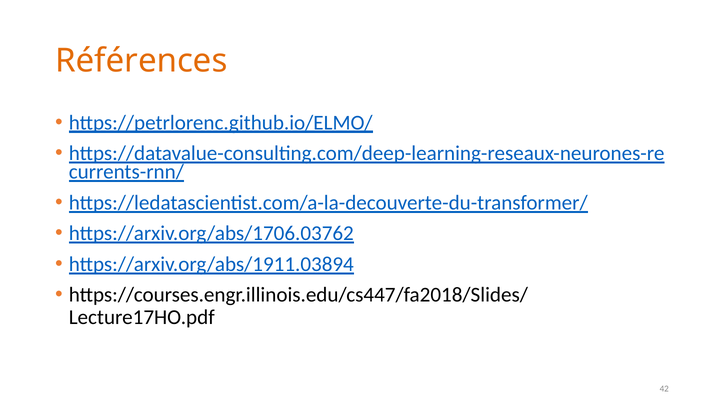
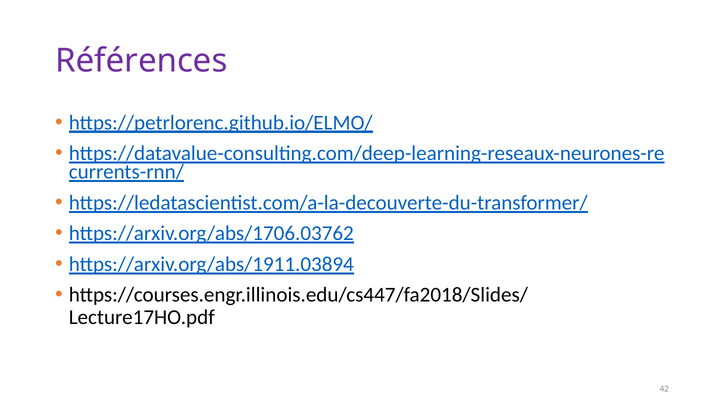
Références colour: orange -> purple (141, 61)
